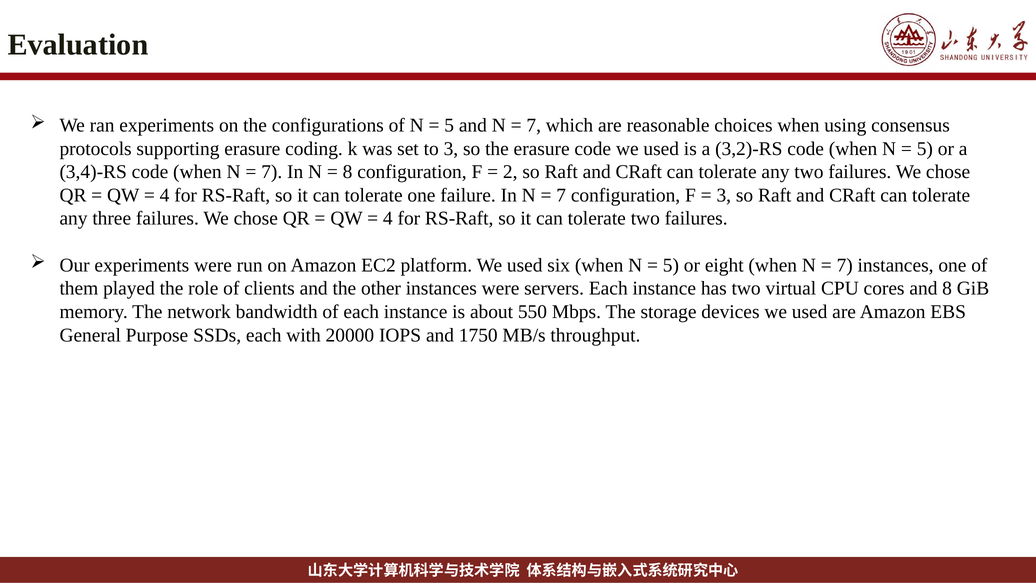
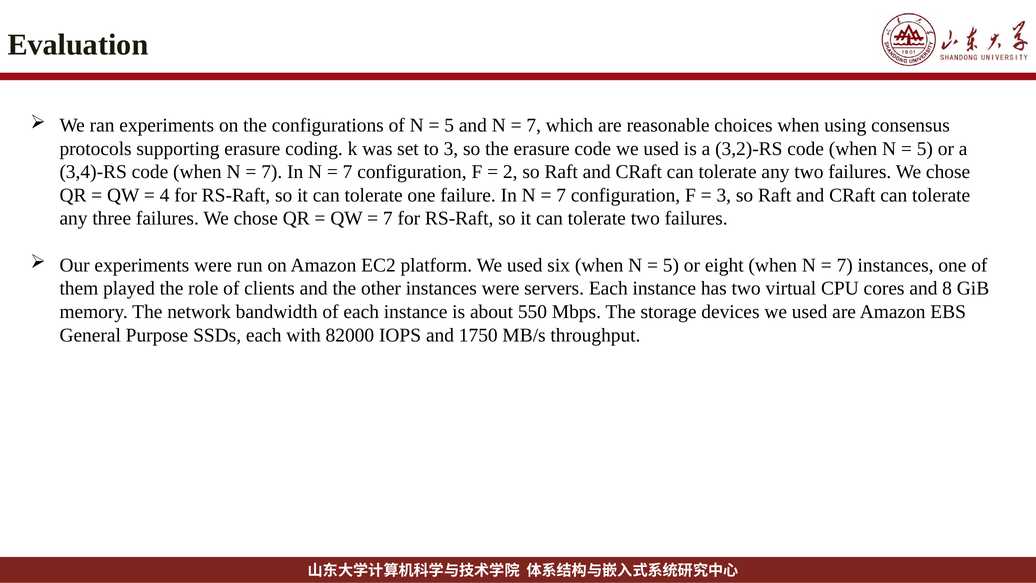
8: 8 -> 7 (348, 172)
4: 4 -> 7 (388, 218)
20000: 20000 -> 82000 (350, 335)
